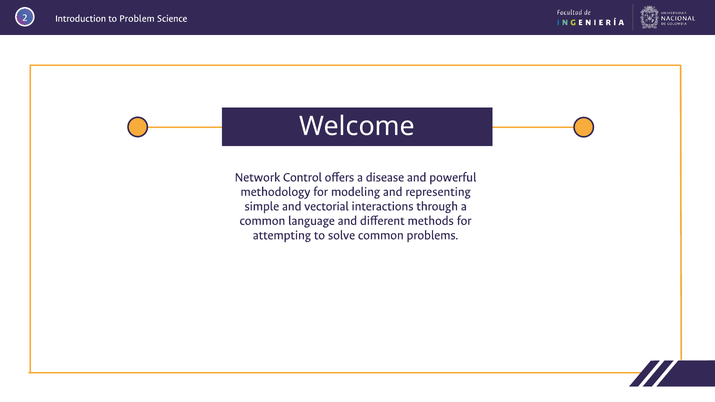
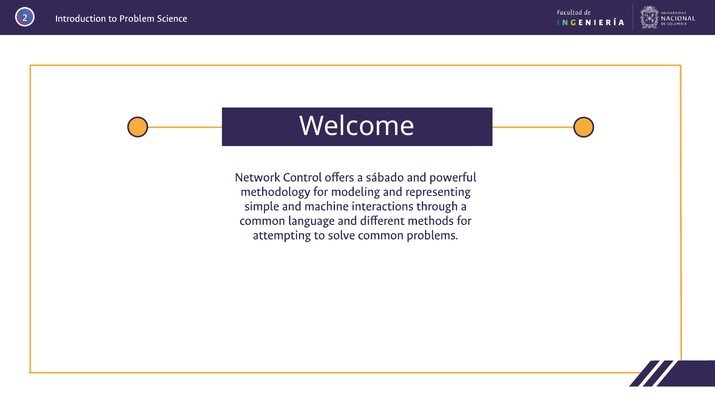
disease: disease -> sábado (385, 177)
vectorial: vectorial -> machine (326, 206)
